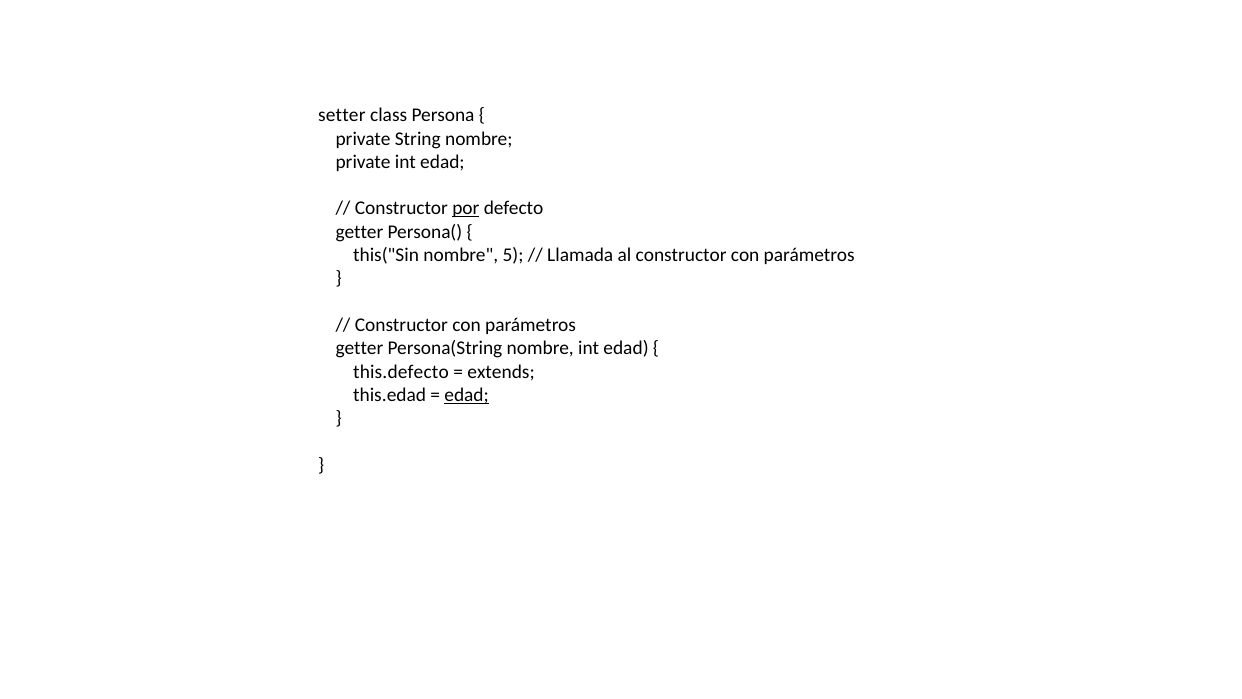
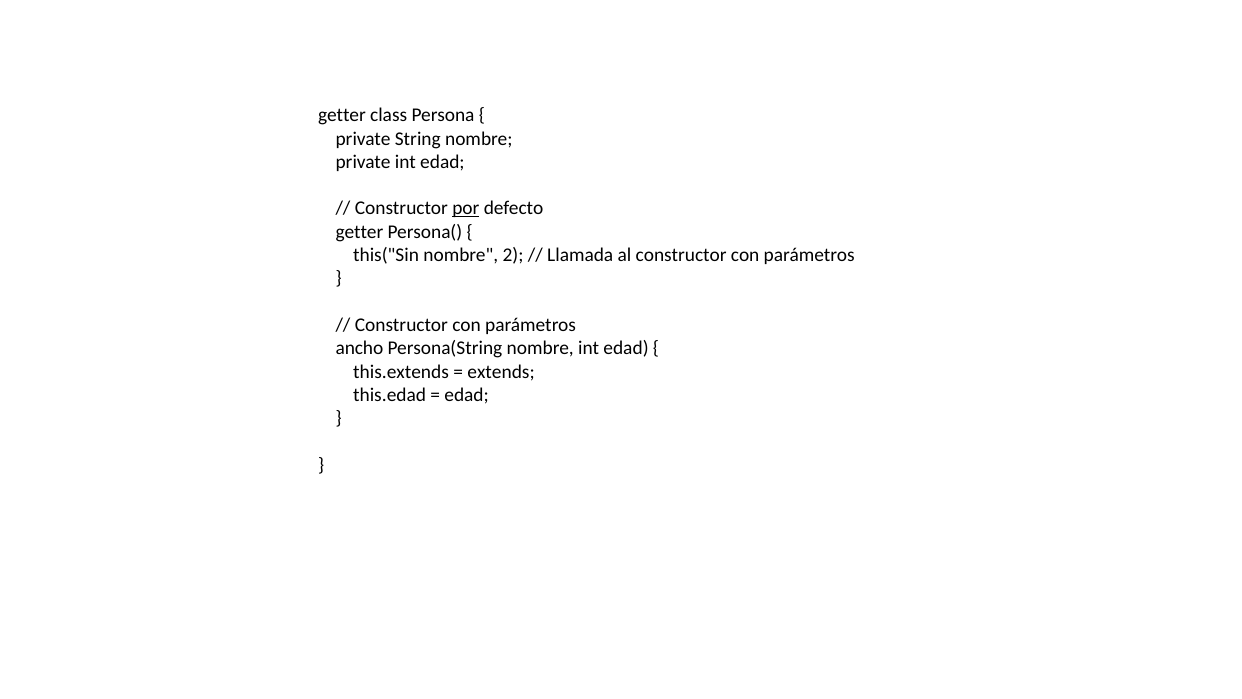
setter: setter -> getter (342, 115)
5: 5 -> 2 (513, 255)
getter: getter -> ancho (359, 348)
this.defecto: this.defecto -> this.extends (401, 371)
edad underline: present -> none (467, 395)
